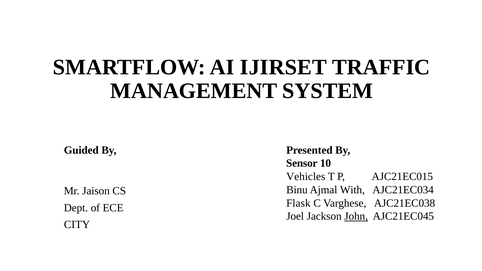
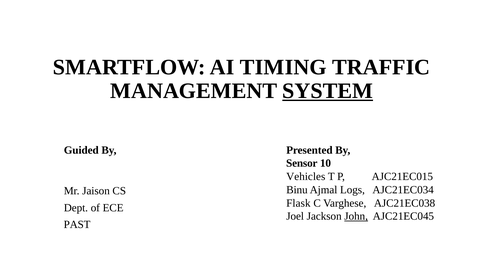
IJIRSET: IJIRSET -> TIMING (283, 67)
SYSTEM underline: none -> present (328, 91)
With: With -> Logs (352, 190)
CITY: CITY -> PAST (77, 225)
